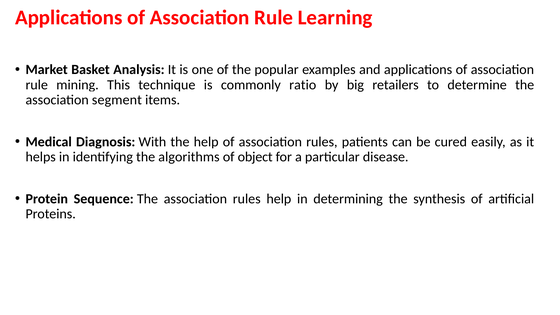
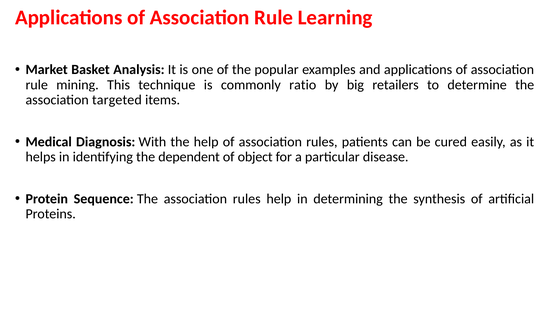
segment: segment -> targeted (117, 100)
algorithms: algorithms -> dependent (189, 157)
